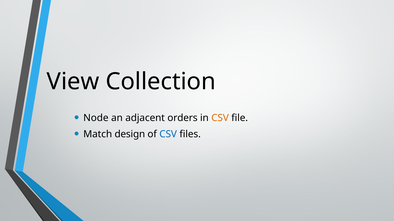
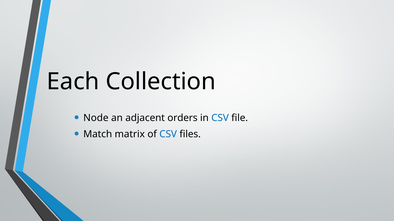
View: View -> Each (73, 82)
CSV colour: orange -> blue (220, 118)
design: design -> matrix (130, 135)
